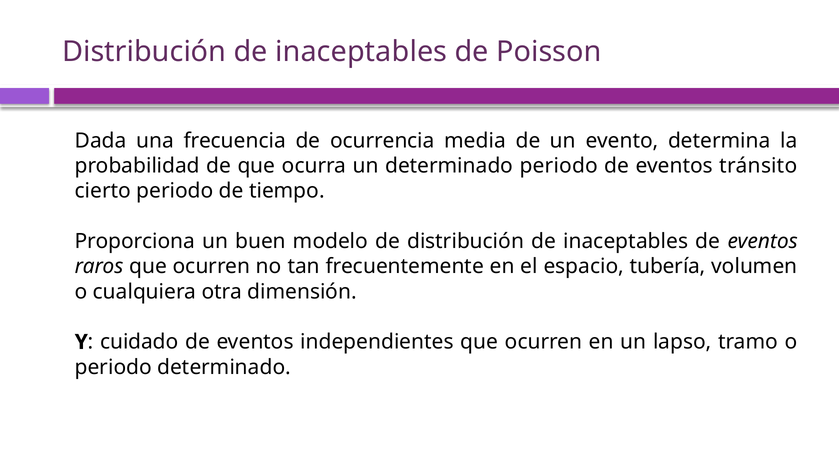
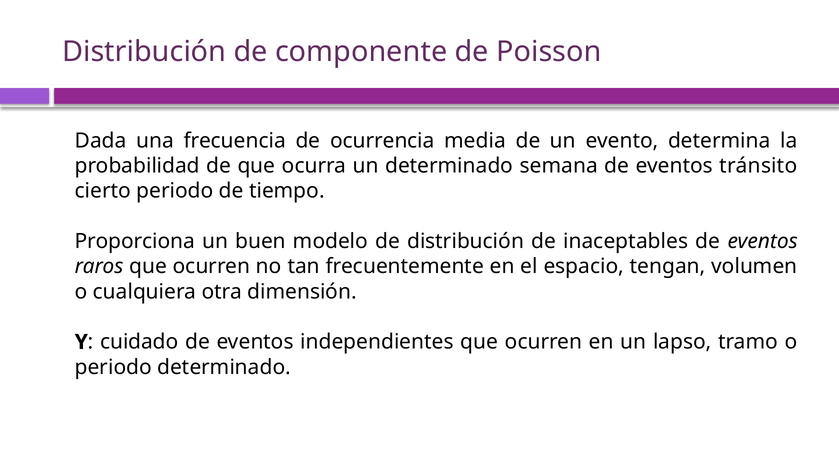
inaceptables: inaceptables -> componente (361, 52)
determinado periodo: periodo -> semana (559, 166)
tubería: tubería -> tengan (668, 266)
